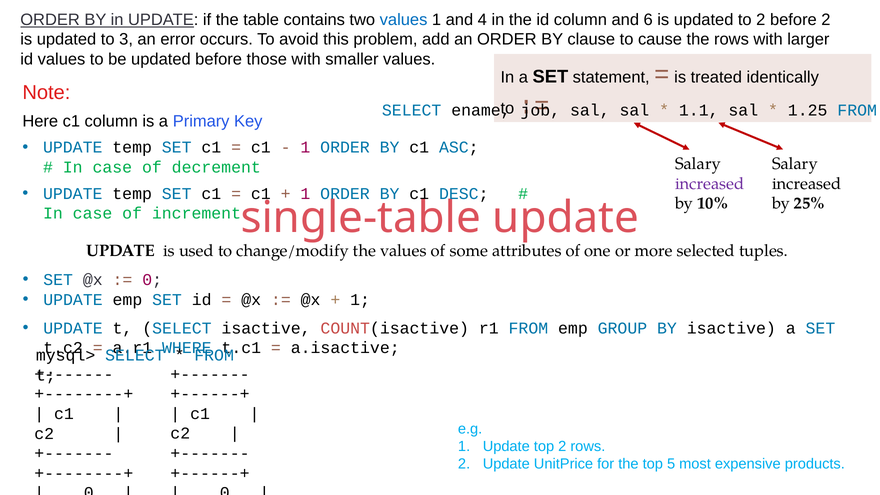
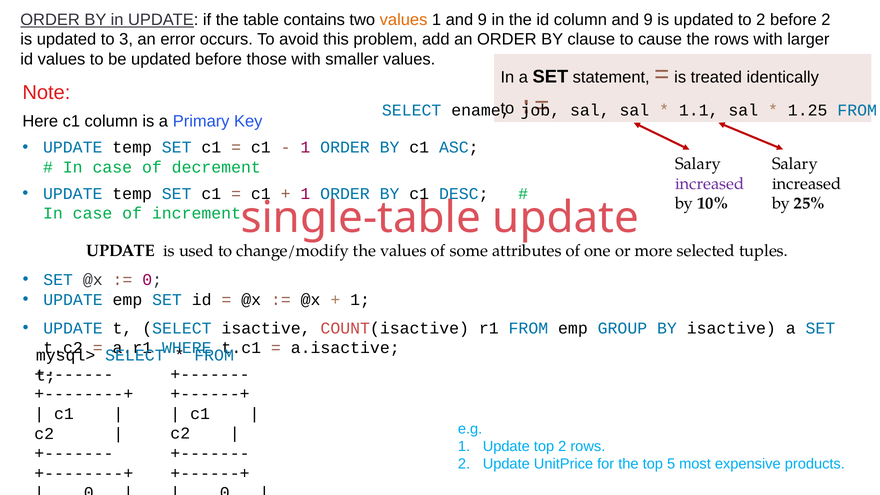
values colour: blue -> orange (404, 20)
1 and 4: 4 -> 9 (482, 20)
column and 6: 6 -> 9 (648, 20)
